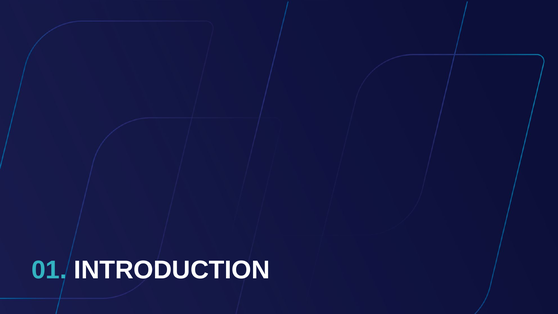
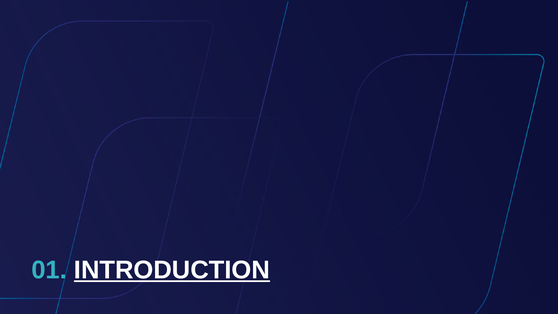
INTRODUCTION underline: none -> present (172, 270)
